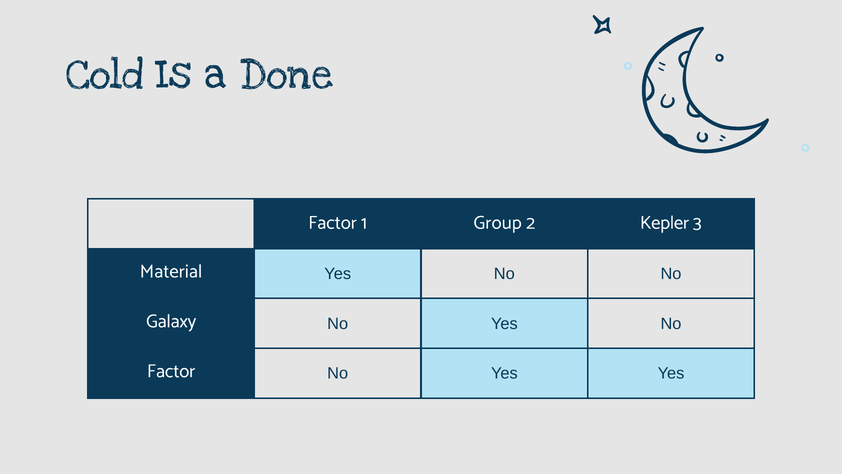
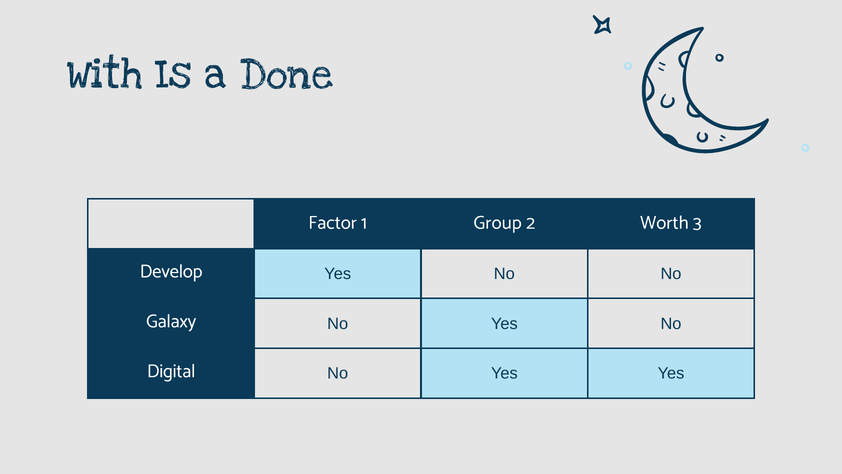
Cold: Cold -> With (105, 74)
Kepler: Kepler -> Worth (664, 222)
Material: Material -> Develop (171, 271)
Factor: Factor -> Digital (171, 371)
